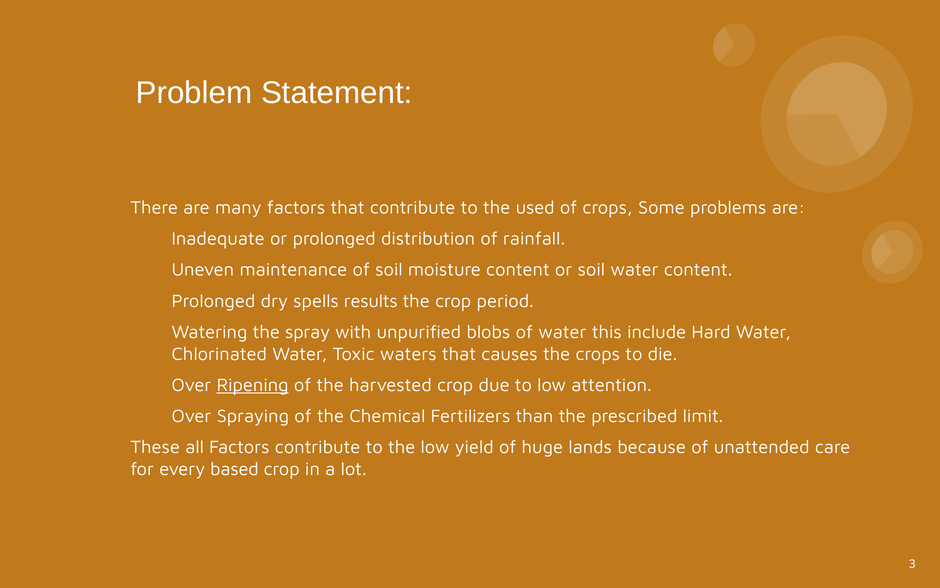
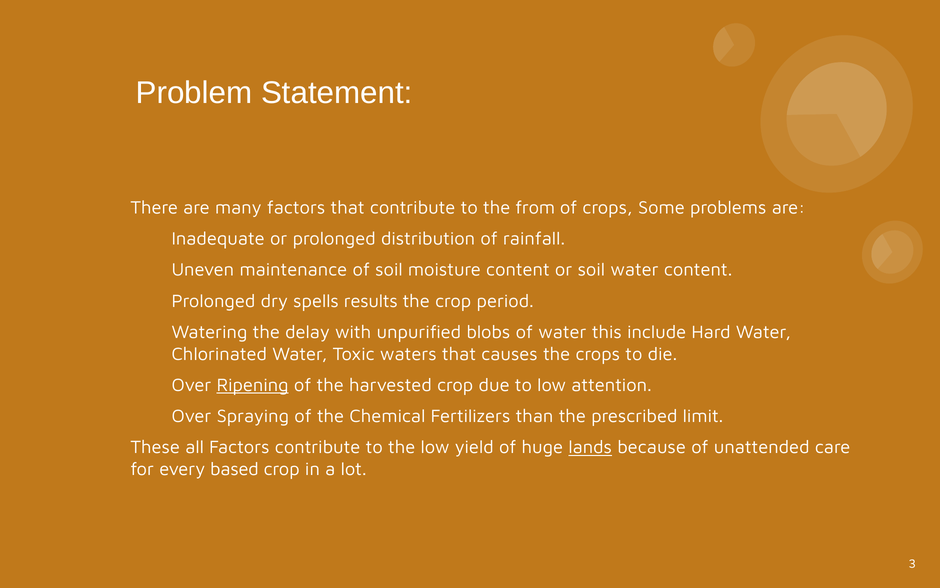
used: used -> from (535, 208)
spray: spray -> delay (307, 332)
lands underline: none -> present (590, 447)
